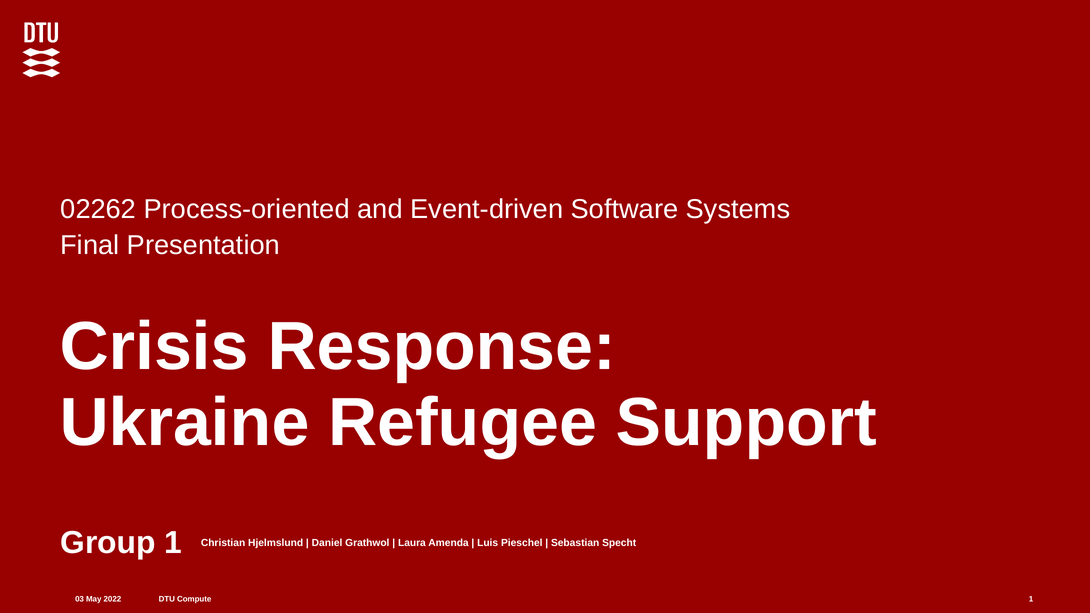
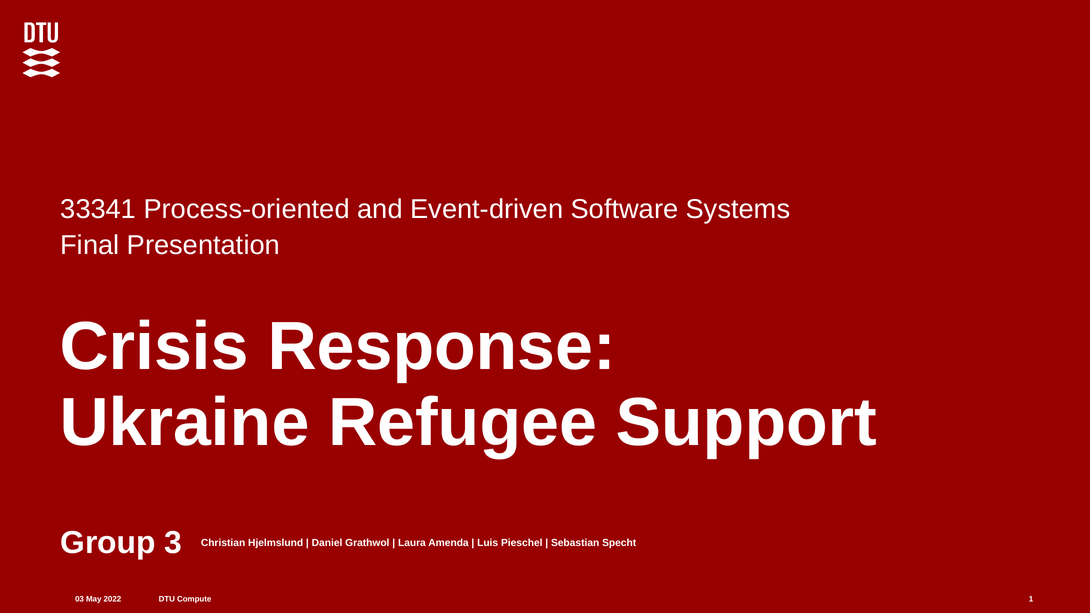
02262: 02262 -> 33341 (98, 209)
Group 1: 1 -> 3 (173, 543)
